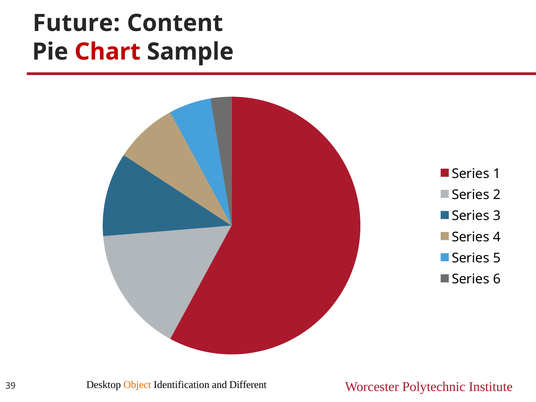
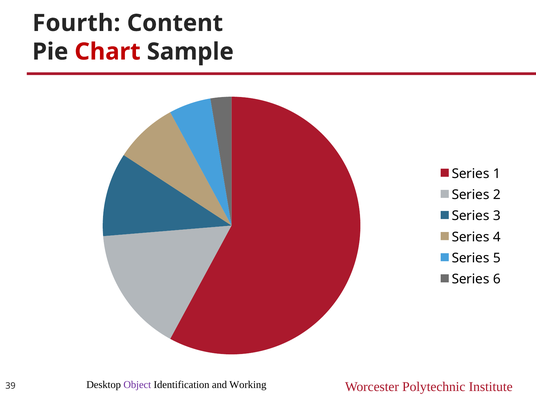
Future: Future -> Fourth (76, 23)
Object colour: orange -> purple (137, 385)
Different: Different -> Working (248, 385)
